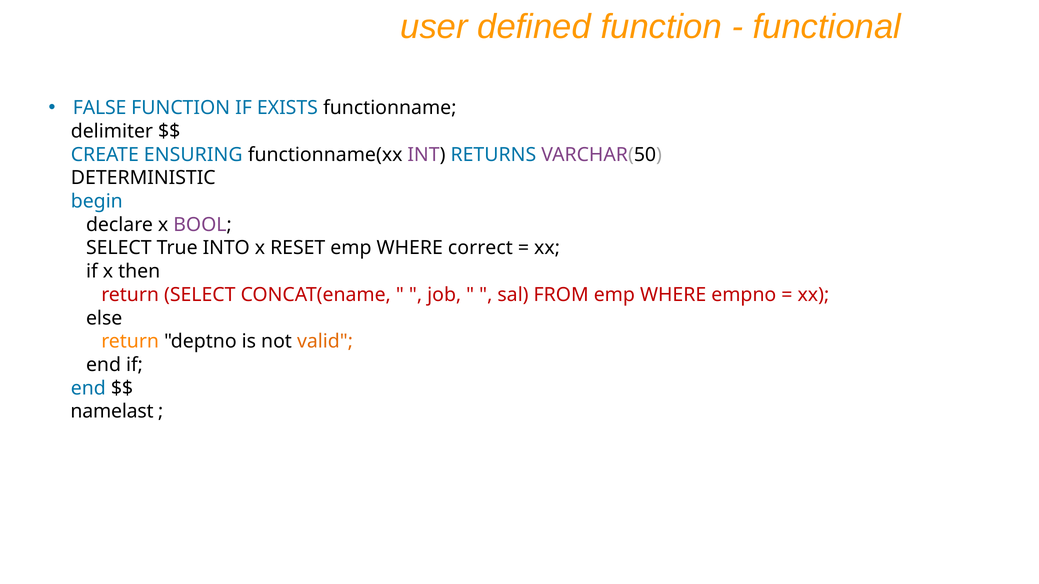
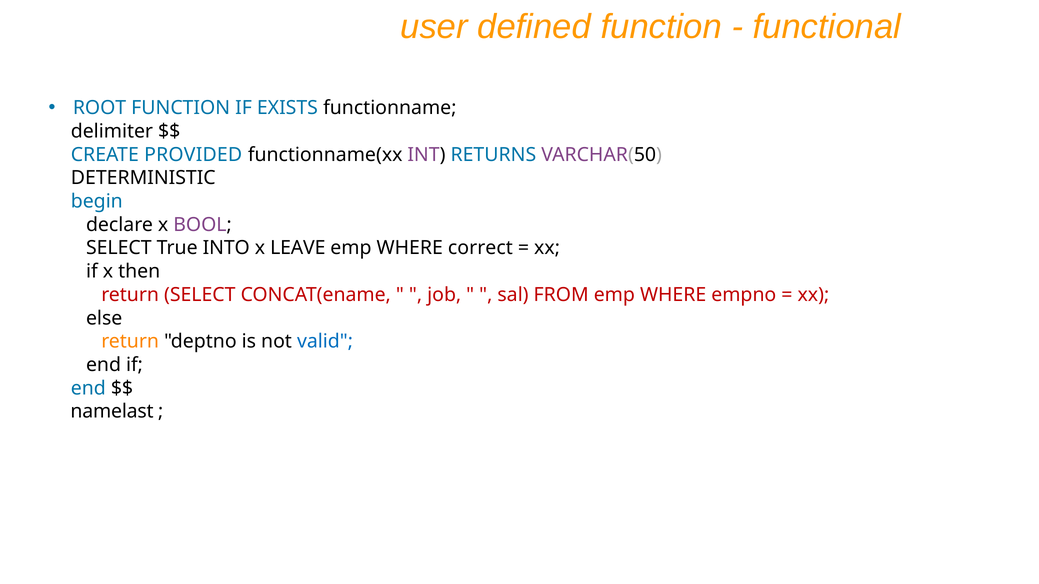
FALSE: FALSE -> ROOT (100, 108)
ENSURING: ENSURING -> PROVIDED (193, 155)
RESET: RESET -> LEAVE (298, 248)
valid colour: orange -> blue (325, 342)
